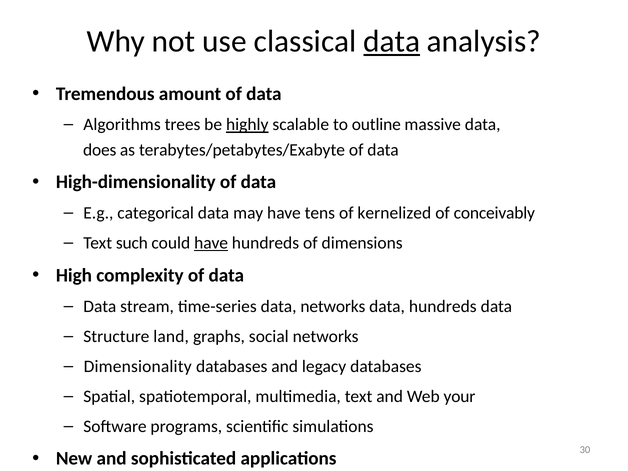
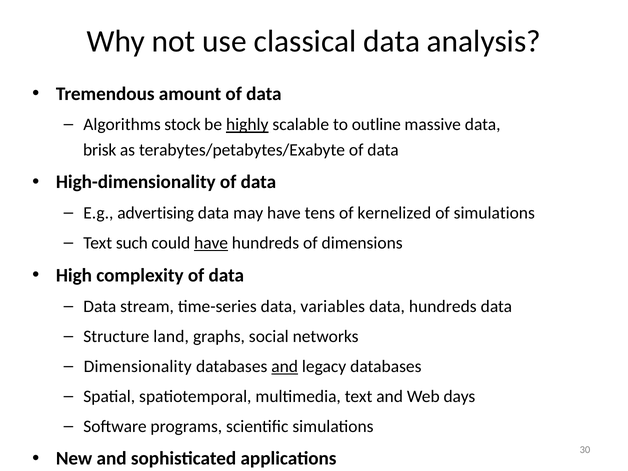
data underline: present -> none (392, 41)
trees: trees -> stock (183, 125)
does: does -> brisk (100, 150)
categorical: categorical -> advertising (156, 213)
of conceivably: conceivably -> simulations (494, 213)
data networks: networks -> variables (333, 306)
and underline: none -> present (285, 366)
your: your -> days (459, 396)
